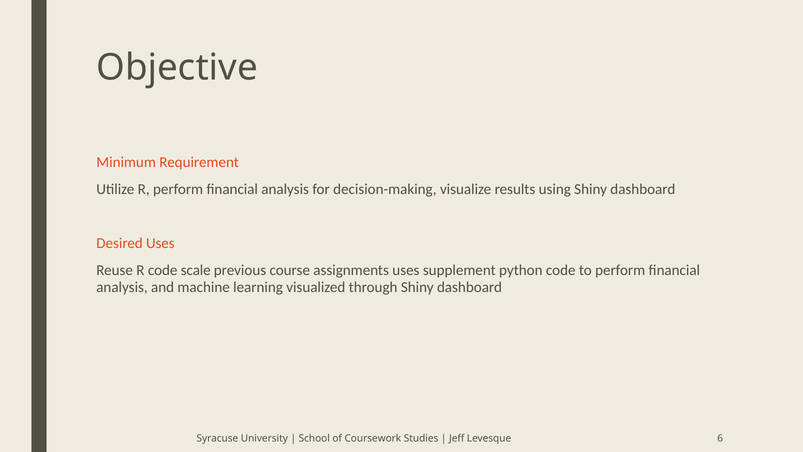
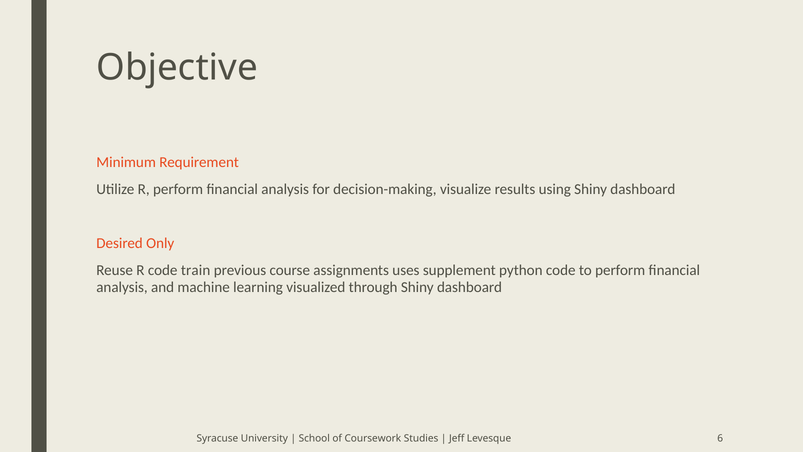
Desired Uses: Uses -> Only (160, 243)
scale: scale -> train (196, 270)
